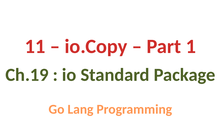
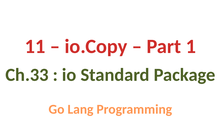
Ch.19: Ch.19 -> Ch.33 (27, 75)
